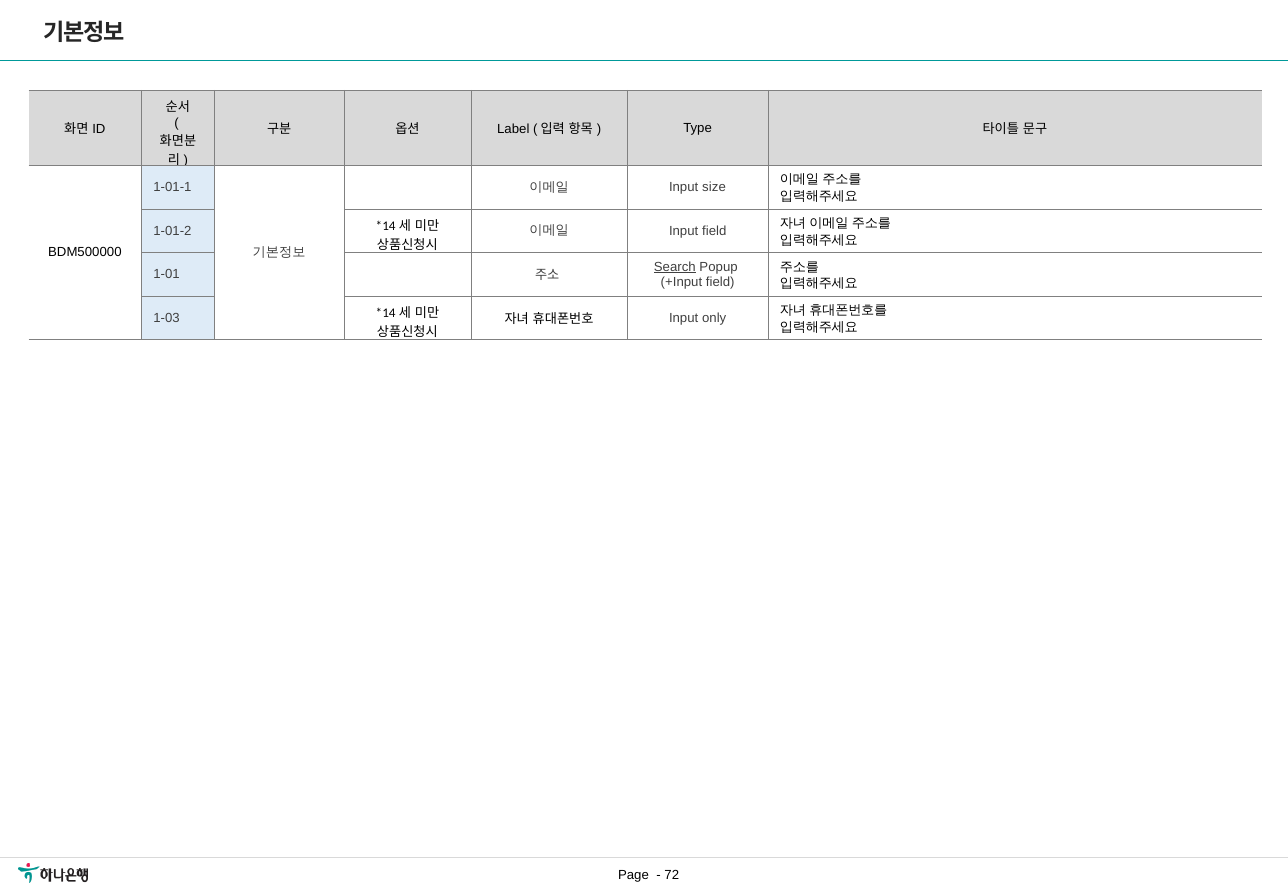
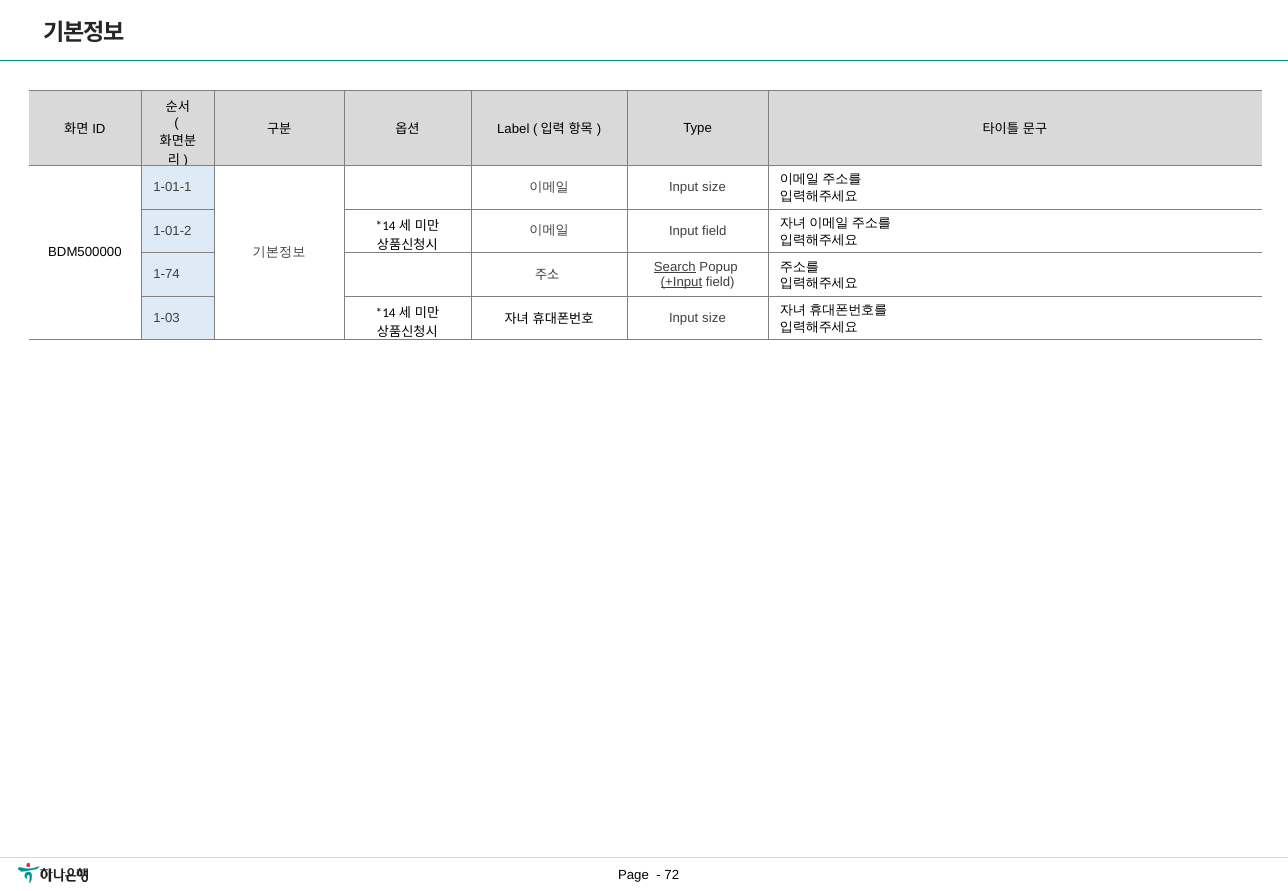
1-01: 1-01 -> 1-74 (167, 275)
+Input underline: none -> present (681, 282)
only: only -> size (714, 318)
